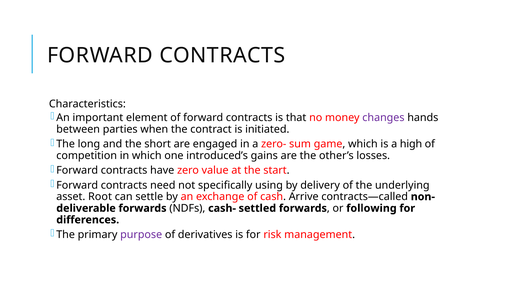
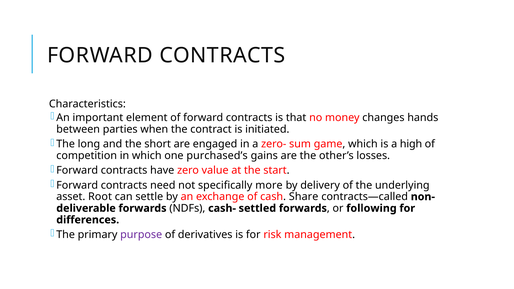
changes colour: purple -> black (383, 118)
introduced’s: introduced’s -> purchased’s (217, 156)
using: using -> more (269, 185)
Arrive: Arrive -> Share (304, 197)
